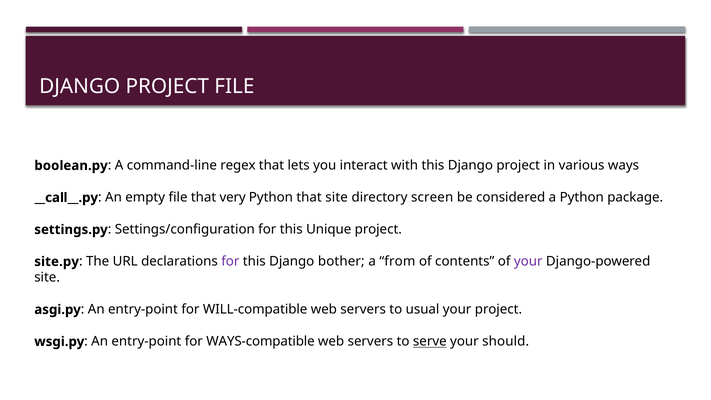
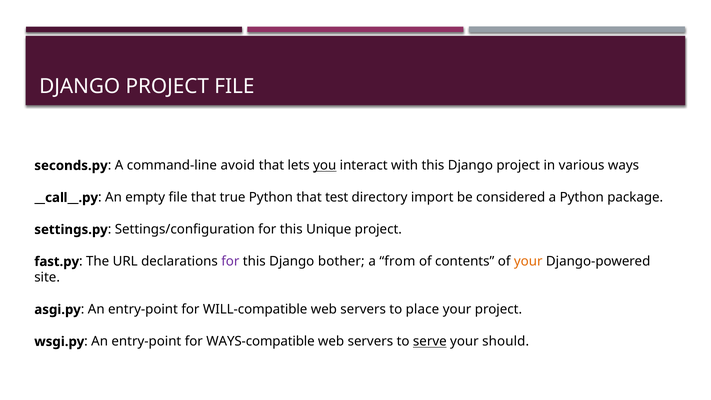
boolean.py: boolean.py -> seconds.py (71, 166)
regex: regex -> avoid (238, 166)
you underline: none -> present (325, 166)
very: very -> true (233, 198)
that site: site -> test (337, 198)
screen: screen -> import (432, 198)
site.py: site.py -> fast.py (57, 262)
your colour: purple -> orange (528, 262)
usual: usual -> place (422, 310)
